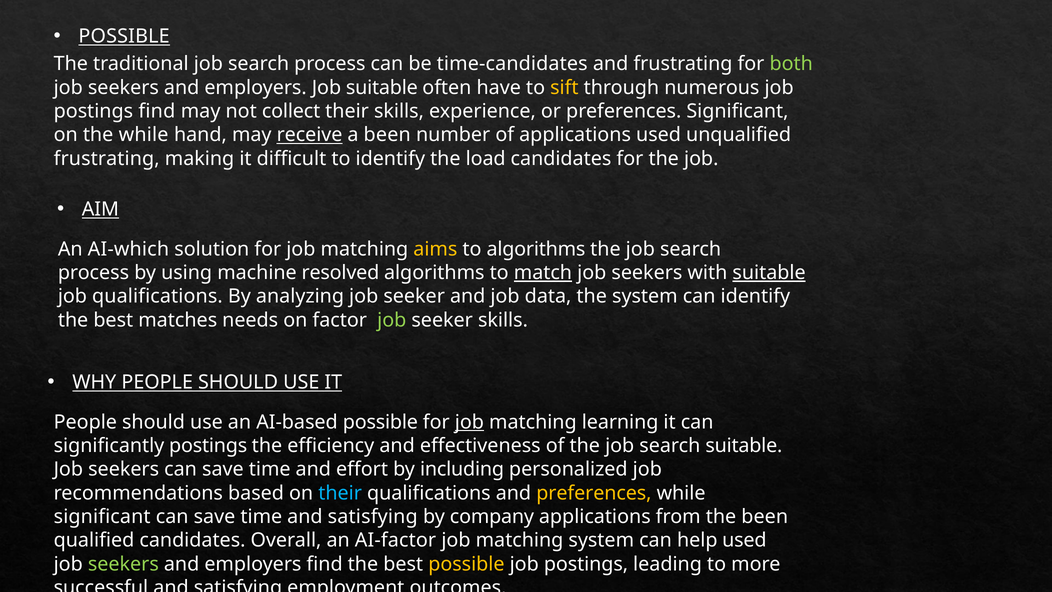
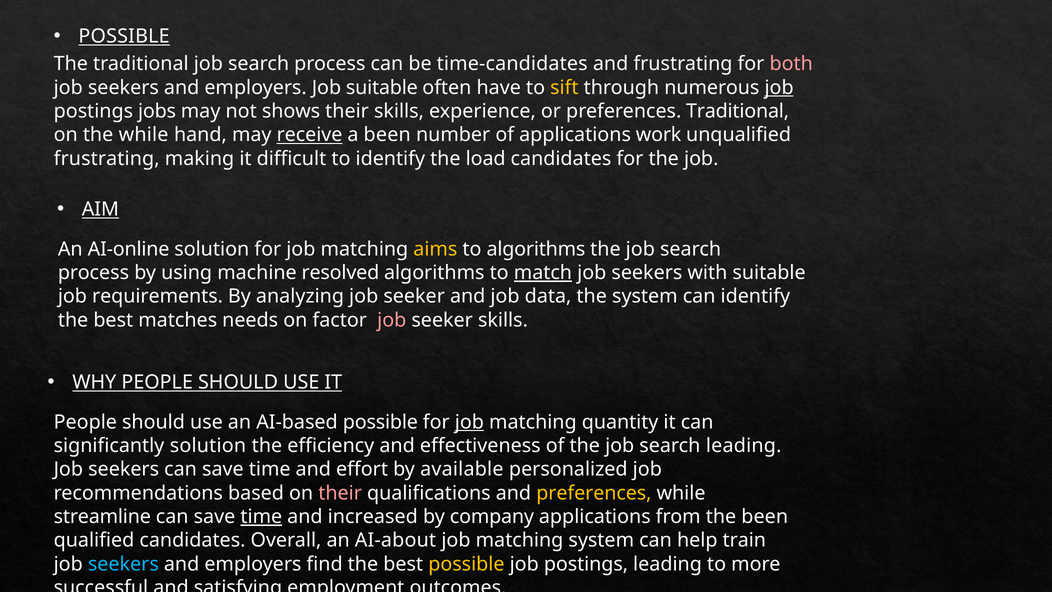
both colour: light green -> pink (791, 64)
job underline: none -> present (779, 88)
postings find: find -> jobs (157, 111)
collect: collect -> shows (291, 111)
preferences Significant: Significant -> Traditional (738, 111)
applications used: used -> work (659, 135)
AI-which: AI-which -> AI-online (129, 249)
suitable underline: present -> none (769, 273)
job qualifications: qualifications -> requirements (158, 296)
job colour: light green -> pink (392, 320)
learning: learning -> quantity (620, 422)
significantly postings: postings -> solution (208, 446)
search suitable: suitable -> leading (744, 446)
including: including -> available (462, 469)
their colour: light blue -> pink (340, 493)
significant: significant -> streamline (102, 517)
time underline: none -> present (261, 517)
satisfying: satisfying -> increased (373, 517)
AI-factor: AI-factor -> AI-about (395, 540)
help used: used -> train (744, 540)
seekers colour: light green -> light blue (123, 564)
